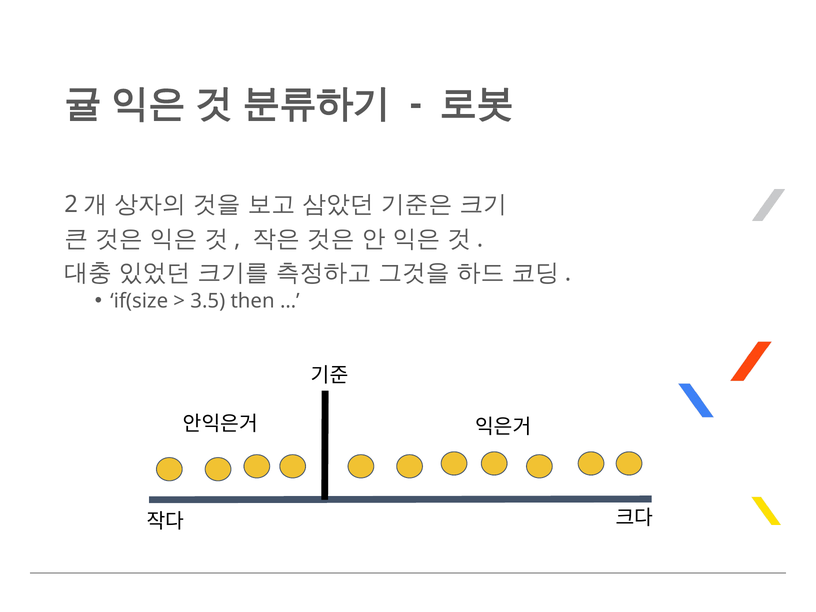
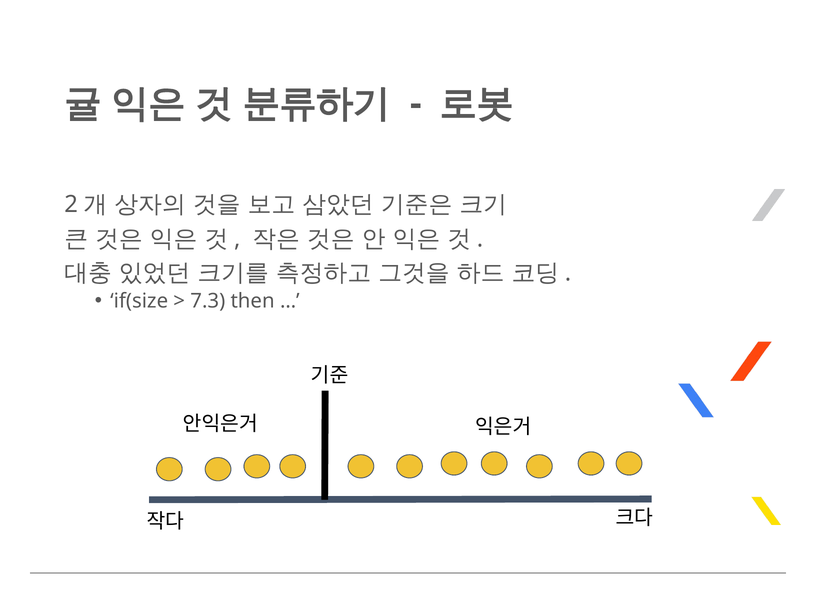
3.5: 3.5 -> 7.3 (208, 301)
